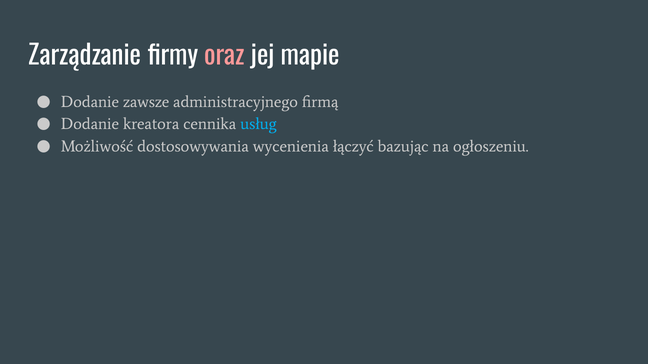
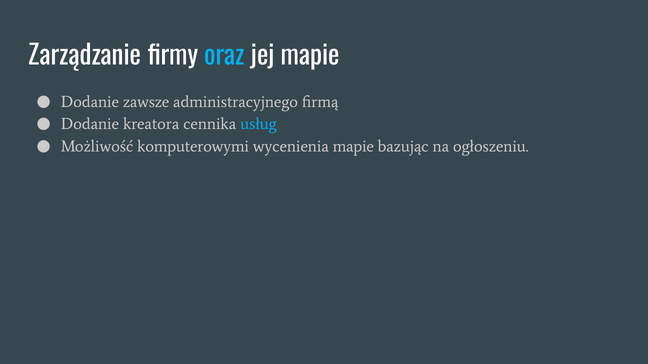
oraz colour: pink -> light blue (225, 56)
dostosowywania: dostosowywania -> komputerowymi (193, 147)
wycenienia łączyć: łączyć -> mapie (353, 147)
